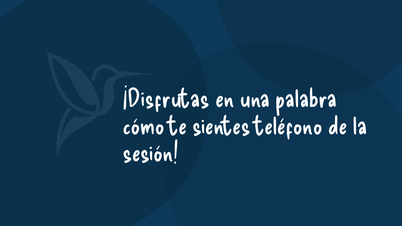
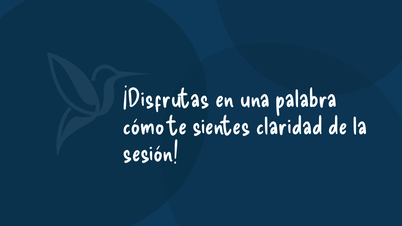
teléfono: teléfono -> claridad (289, 126)
